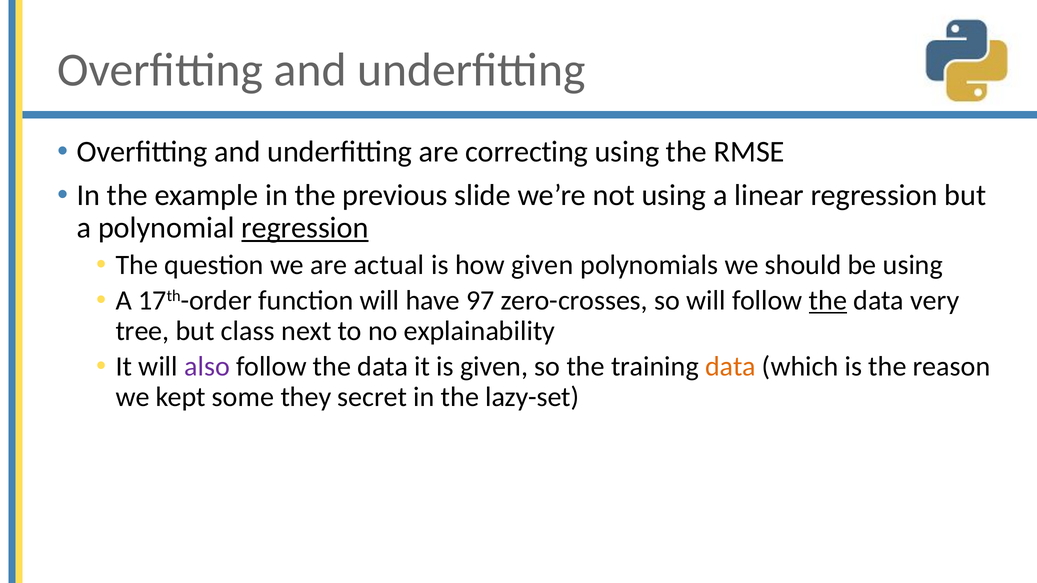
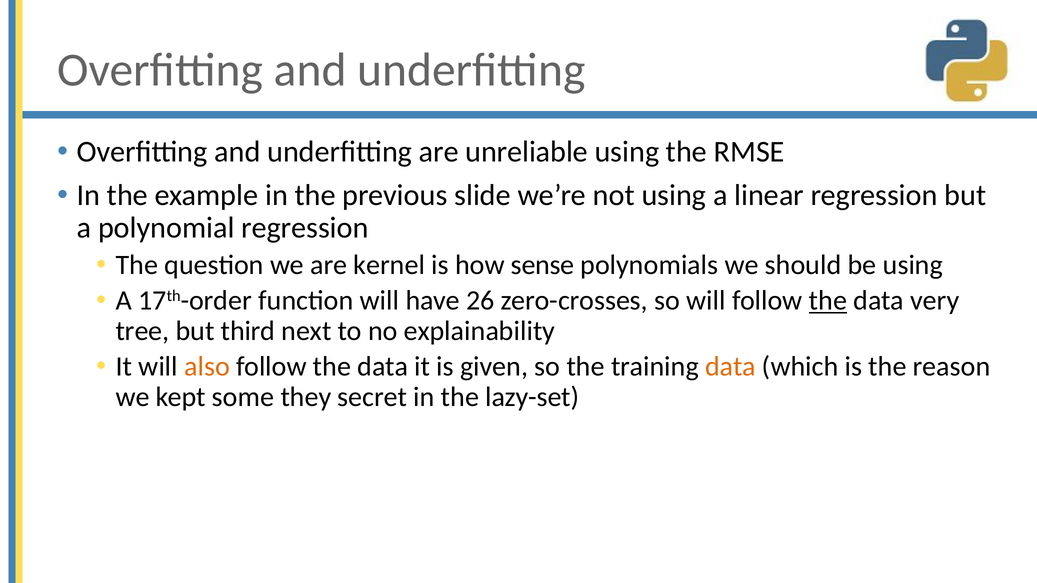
correcting: correcting -> unreliable (527, 152)
regression underline: present -> none (305, 228)
actual: actual -> kernel (389, 265)
how given: given -> sense (543, 265)
97: 97 -> 26 (480, 301)
class: class -> third (248, 331)
also colour: purple -> orange (207, 367)
